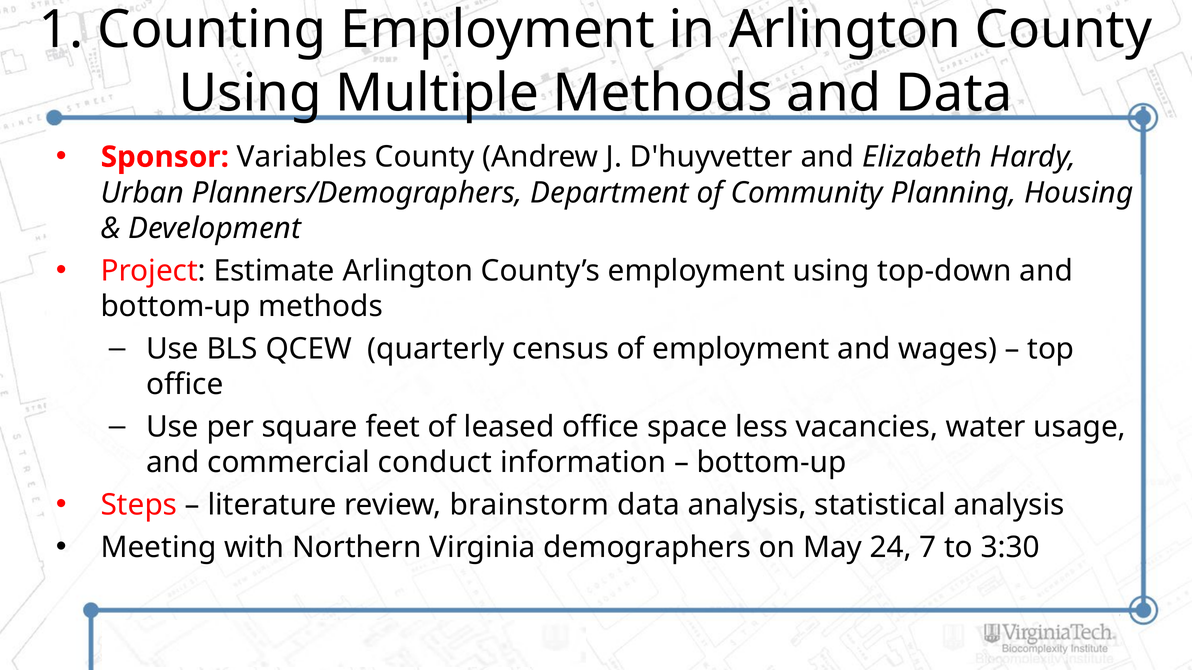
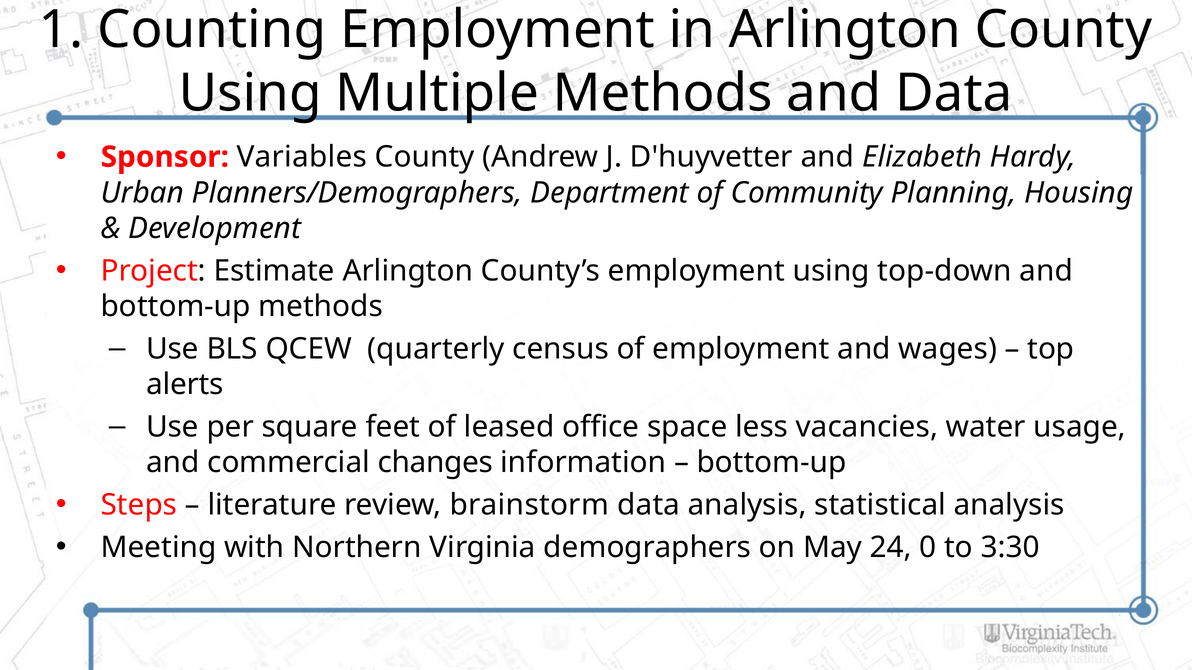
office: office -> alerts (185, 385)
conduct: conduct -> changes (435, 463)
7: 7 -> 0 (928, 548)
